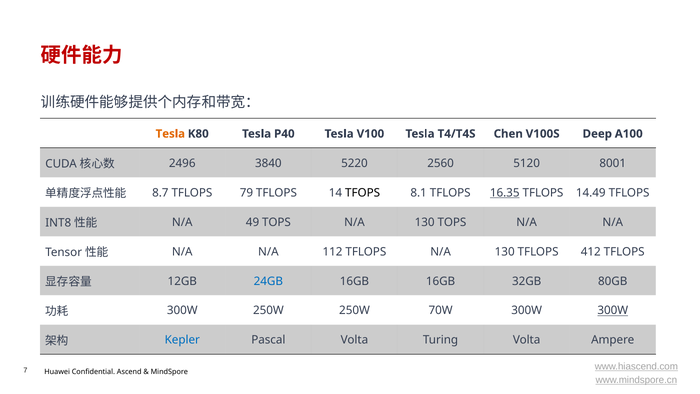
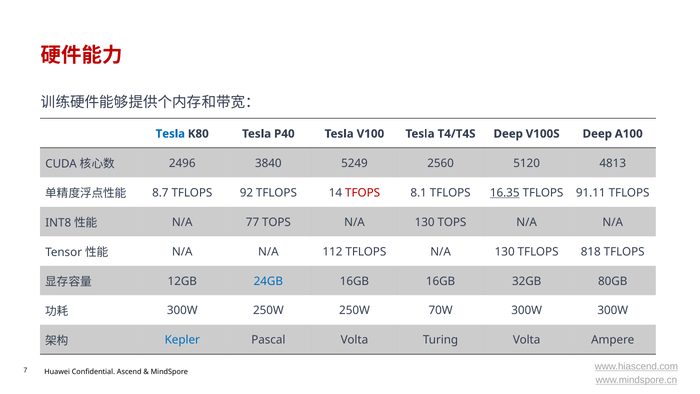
Tesla colour: orange -> blue (170, 134)
T4/T4S Chen: Chen -> Deep (508, 134)
5220: 5220 -> 5249 (354, 163)
8001: 8001 -> 4813 (613, 163)
79: 79 -> 92 (246, 193)
TFOPS colour: black -> red (363, 193)
14.49: 14.49 -> 91.11 (591, 193)
49: 49 -> 77 (253, 222)
412: 412 -> 818 (591, 251)
300W underline: present -> none (613, 310)
